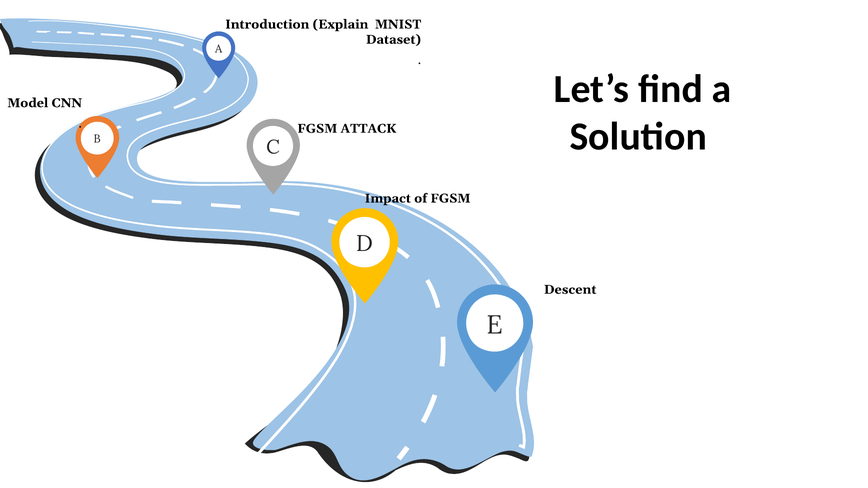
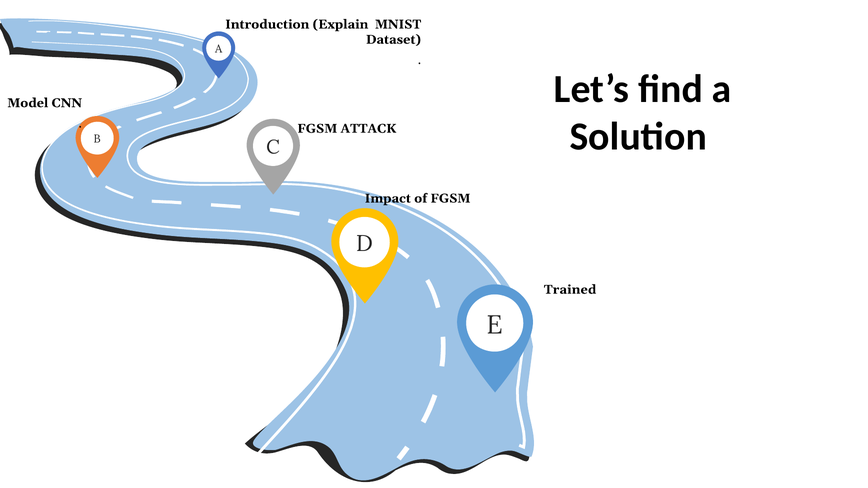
Descent: Descent -> Trained (570, 290)
